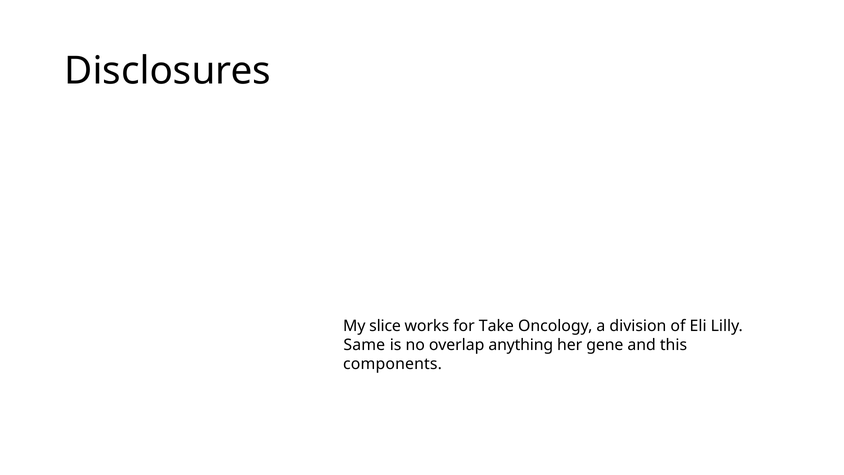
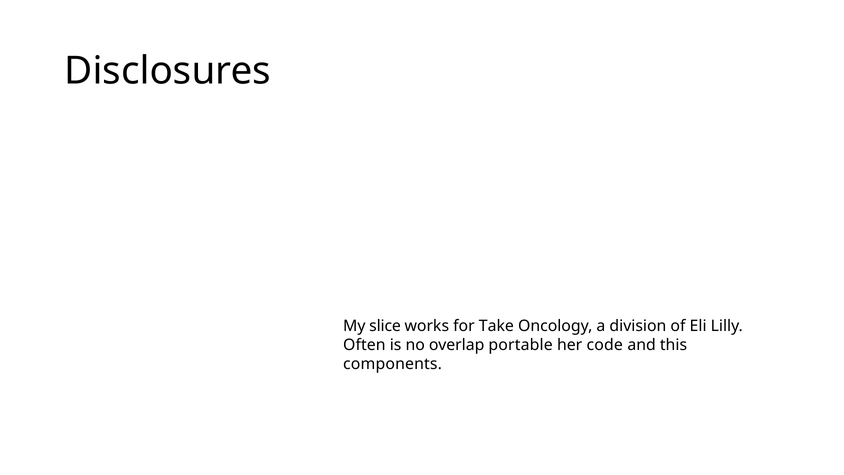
Same: Same -> Often (364, 345)
anything: anything -> portable (521, 345)
gene: gene -> code (605, 345)
